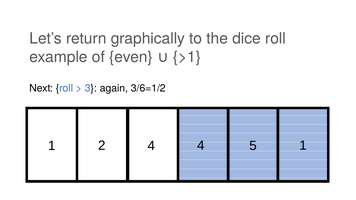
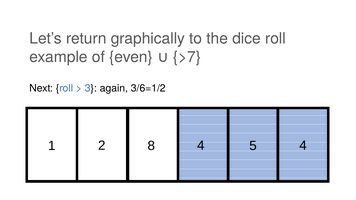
>1: >1 -> >7 (187, 57)
2 4: 4 -> 8 (151, 146)
5 1: 1 -> 4 (303, 146)
